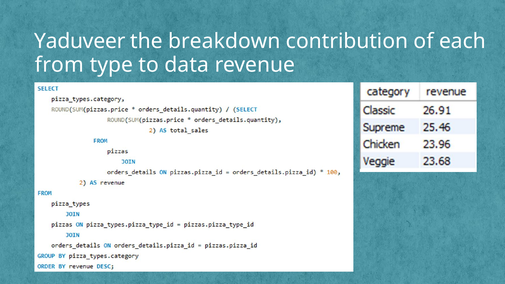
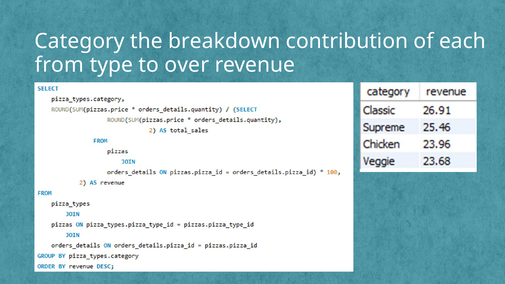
Yaduveer: Yaduveer -> Category (80, 41)
data: data -> over (187, 65)
